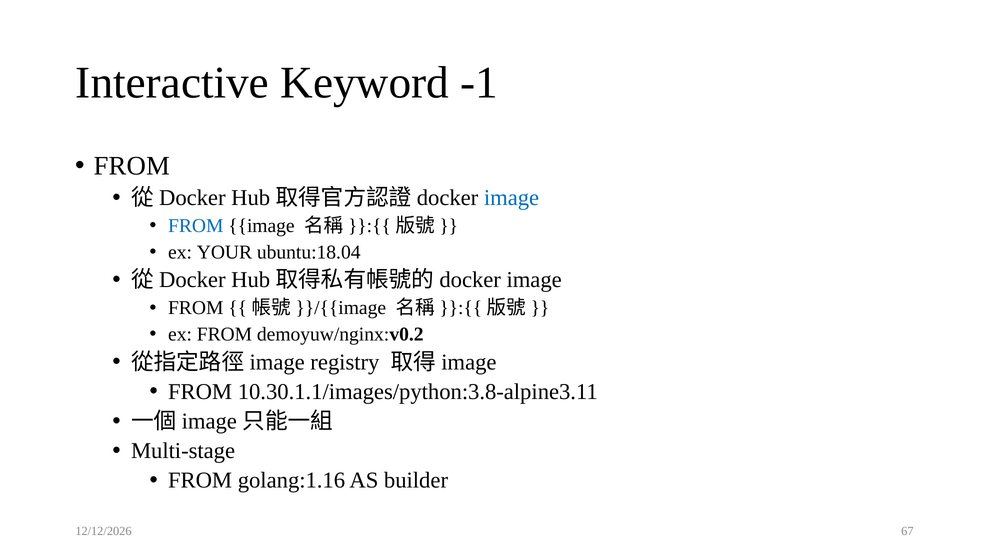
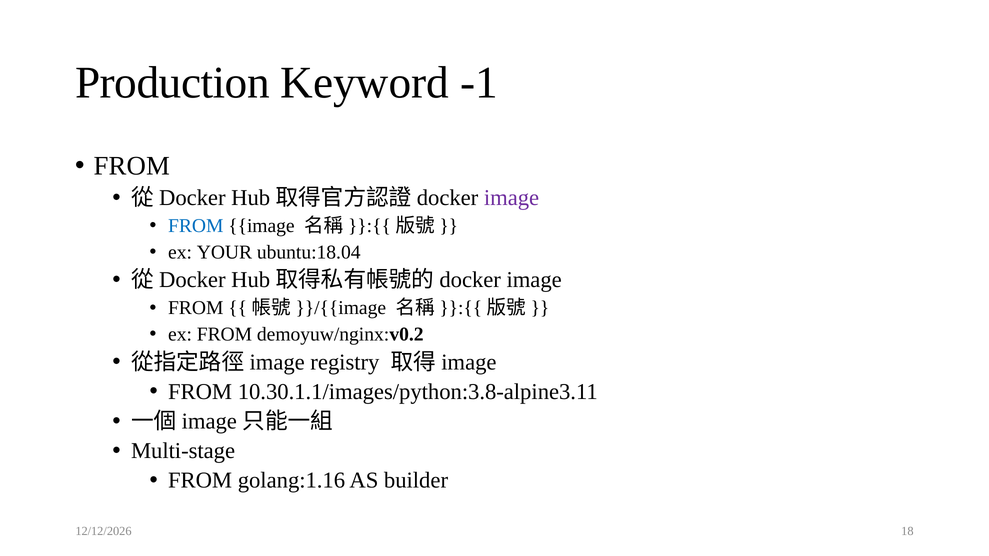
Interactive: Interactive -> Production (172, 83)
image colour: blue -> purple (512, 198)
67: 67 -> 18 (907, 531)
